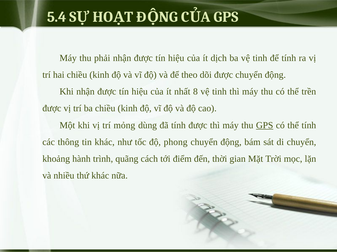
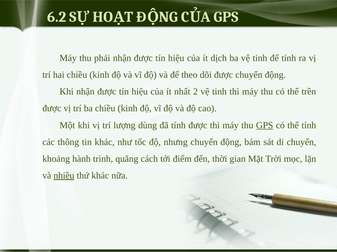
5.4: 5.4 -> 6.2 (57, 17)
8: 8 -> 2 (195, 92)
mỏng: mỏng -> lượng (124, 126)
phong: phong -> nhưng (176, 142)
nhiều underline: none -> present (64, 176)
